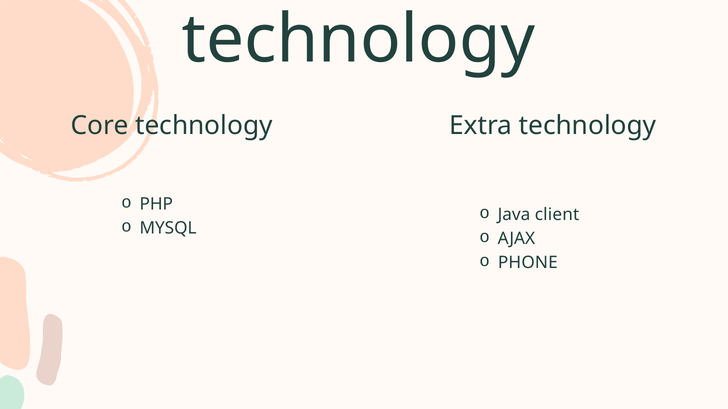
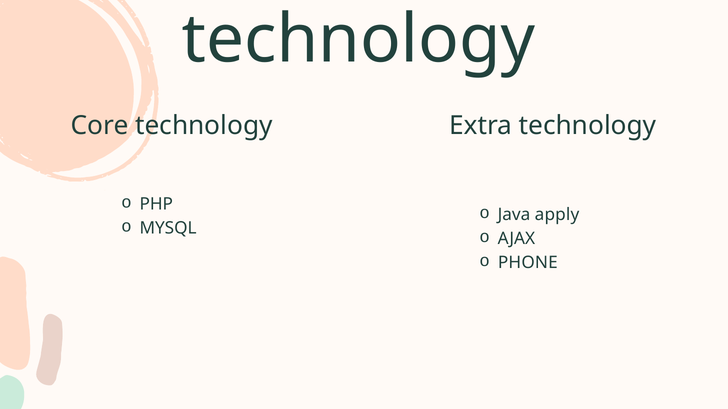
client: client -> apply (557, 215)
